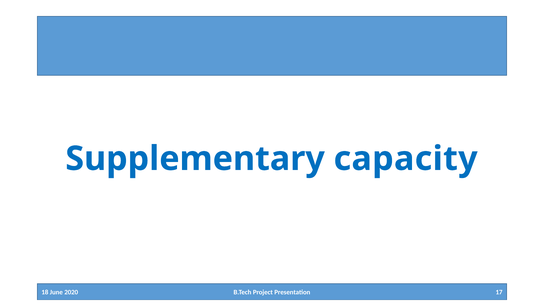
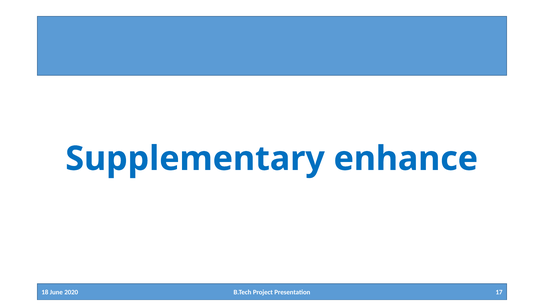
capacity: capacity -> enhance (406, 159)
